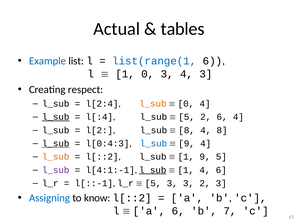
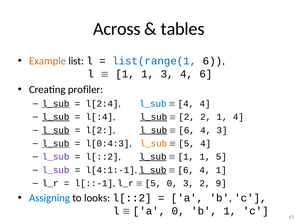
Actual: Actual -> Across (117, 29)
Example colour: blue -> orange (48, 61)
0: 0 -> 1 (148, 74)
4 3: 3 -> 6 (206, 74)
respect: respect -> profiler (86, 89)
l_sub underline: none -> present (56, 103)
l_sub colour: orange -> blue (153, 103)
0: 0 -> 4 (186, 103)
l_sub underline: none -> present (154, 117)
5: 5 -> 2 (187, 117)
2 6: 6 -> 1 (222, 117)
l_sub underline: none -> present (56, 130)
l_sub underline: none -> present (154, 130)
8: 8 -> 6 (187, 130)
4 8: 8 -> 3 (222, 130)
l_sub colour: blue -> orange (153, 143)
9: 9 -> 5 (187, 143)
l_sub colour: orange -> purple (56, 156)
l_sub underline: none -> present (153, 156)
9: 9 -> 1 (205, 156)
1: 1 -> 6 (186, 170)
4 6: 6 -> 1 (221, 170)
5 3: 3 -> 0 (172, 183)
2 3: 3 -> 9 (221, 183)
know: know -> looks (97, 198)
a 6: 6 -> 0 (178, 210)
b 7: 7 -> 1 (230, 210)
